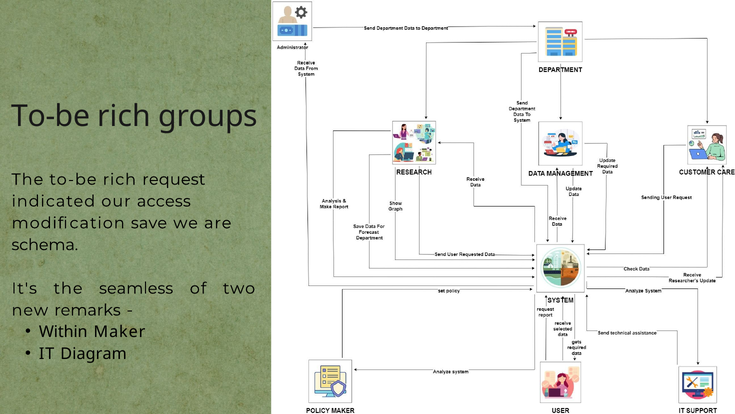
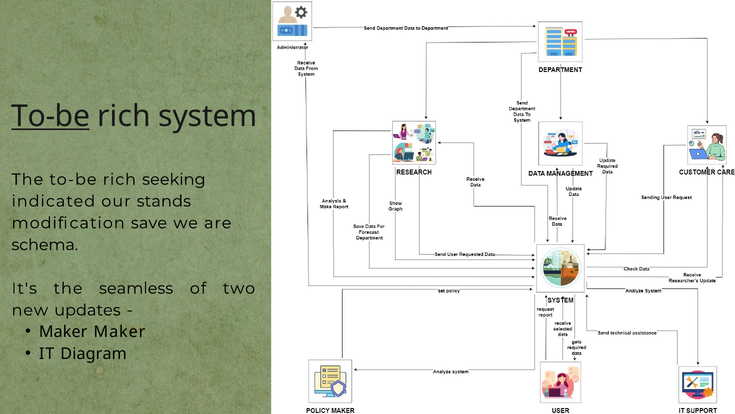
To-be underline: none -> present (51, 116)
groups: groups -> system (208, 116)
request: request -> seeking (174, 179)
access: access -> stands (164, 201)
remarks: remarks -> updates (87, 310)
Within: Within -> Maker (63, 332)
